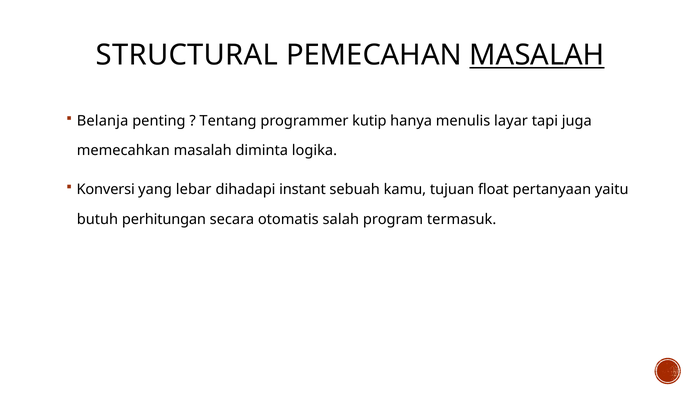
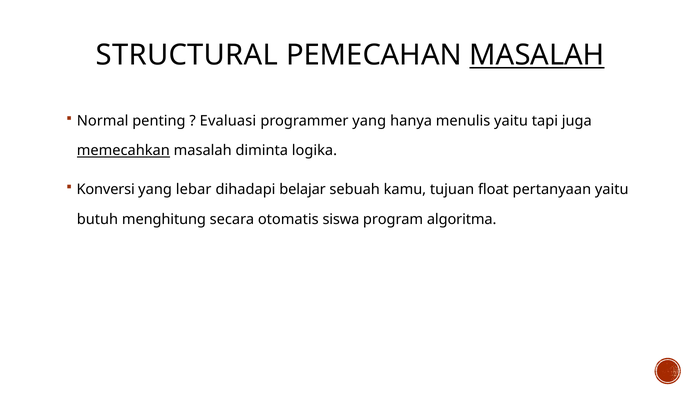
Belanja: Belanja -> Normal (103, 121)
Tentang: Tentang -> Evaluasi (228, 121)
programmer kutip: kutip -> yang (369, 121)
menulis layar: layar -> yaitu (511, 121)
memecahkan underline: none -> present (123, 151)
instant: instant -> belajar (303, 189)
perhitungan: perhitungan -> menghitung (164, 219)
salah: salah -> siswa (341, 219)
termasuk: termasuk -> algoritma (462, 219)
